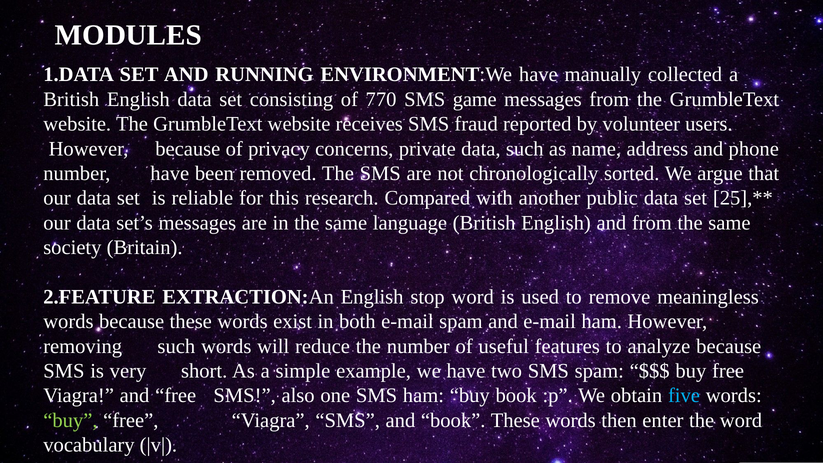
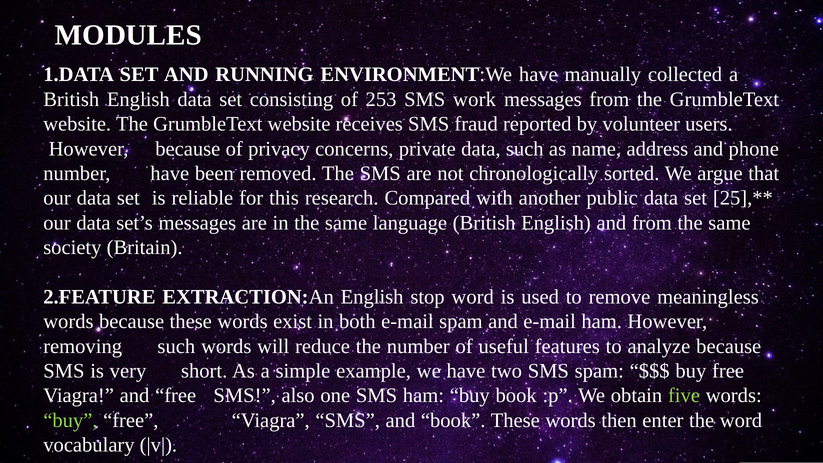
770: 770 -> 253 (381, 99)
game: game -> work (475, 99)
five colour: light blue -> light green (684, 396)
